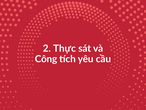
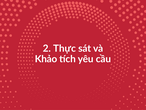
Công: Công -> Khảo (46, 59)
